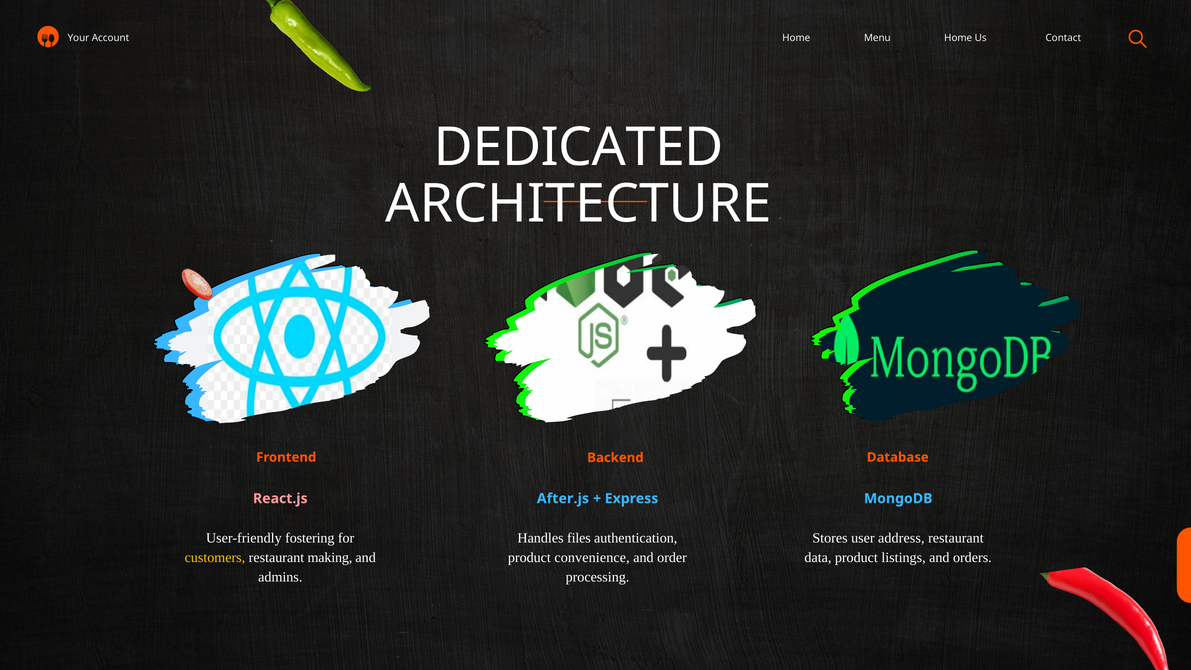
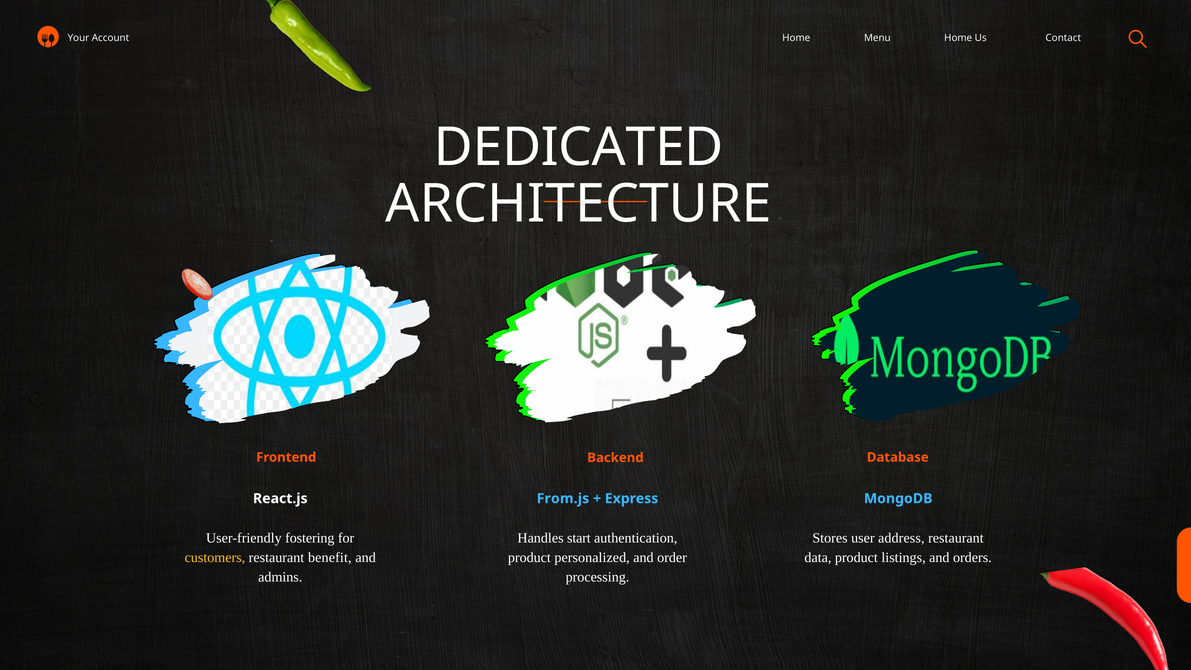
React.js colour: pink -> white (280, 498)
After.js: After.js -> From.js (563, 498)
files: files -> start (579, 538)
making: making -> benefit (330, 557)
convenience: convenience -> personalized (592, 557)
